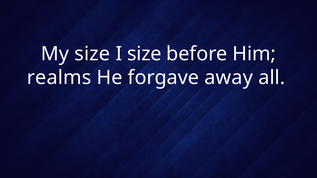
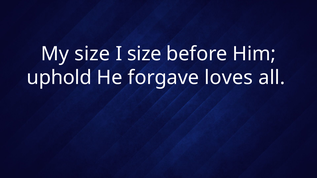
realms: realms -> uphold (59, 78)
away: away -> loves (229, 78)
